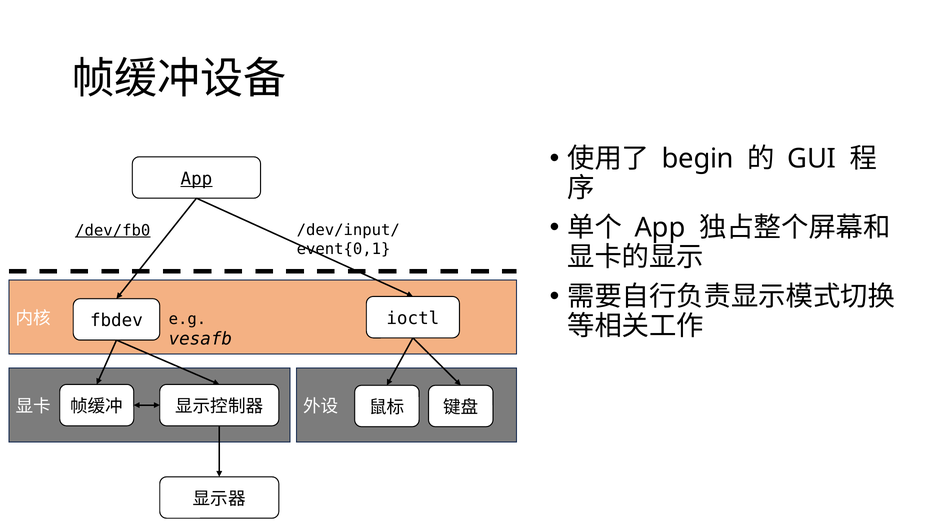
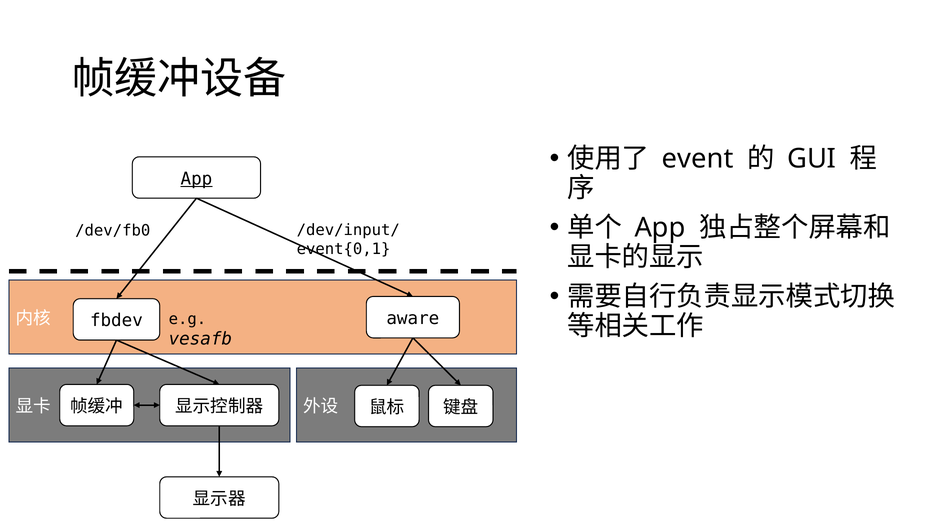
begin: begin -> event (698, 159)
/dev/fb0 underline: present -> none (113, 230)
ioctl: ioctl -> aware (413, 318)
